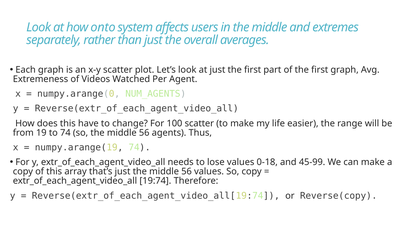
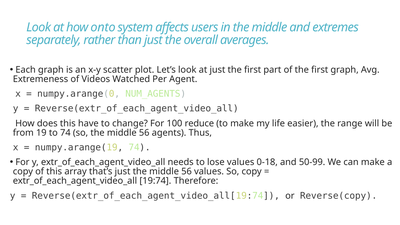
100 scatter: scatter -> reduce (199, 123)
45-99: 45-99 -> 50-99 (312, 162)
